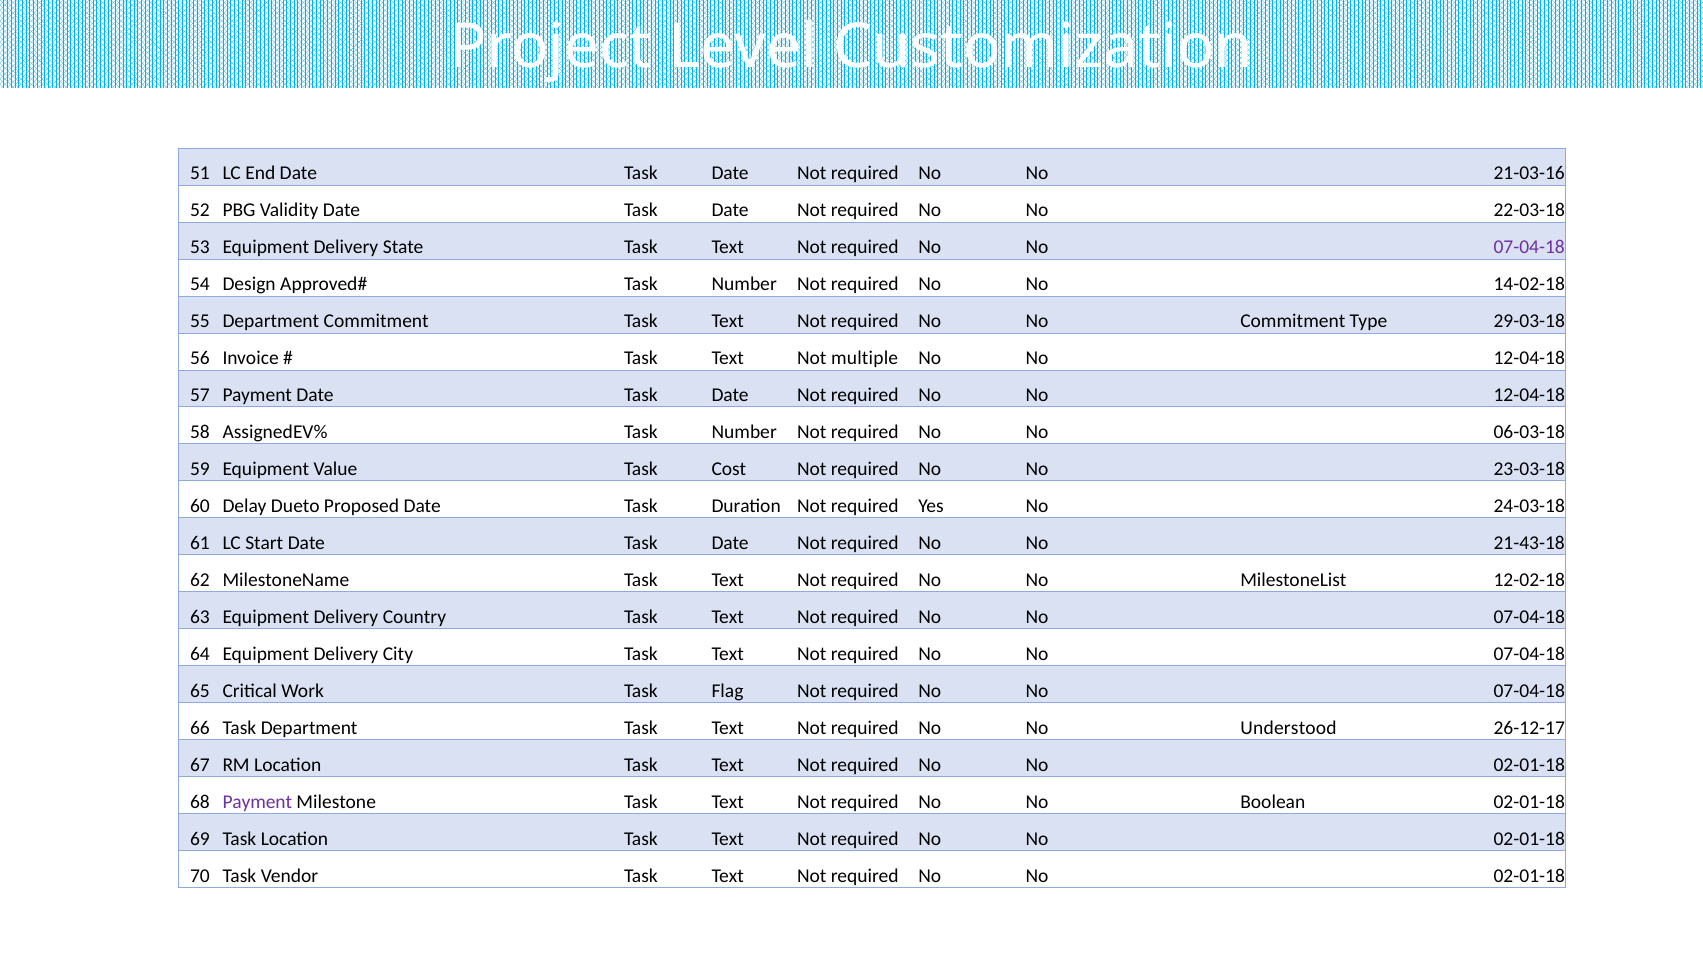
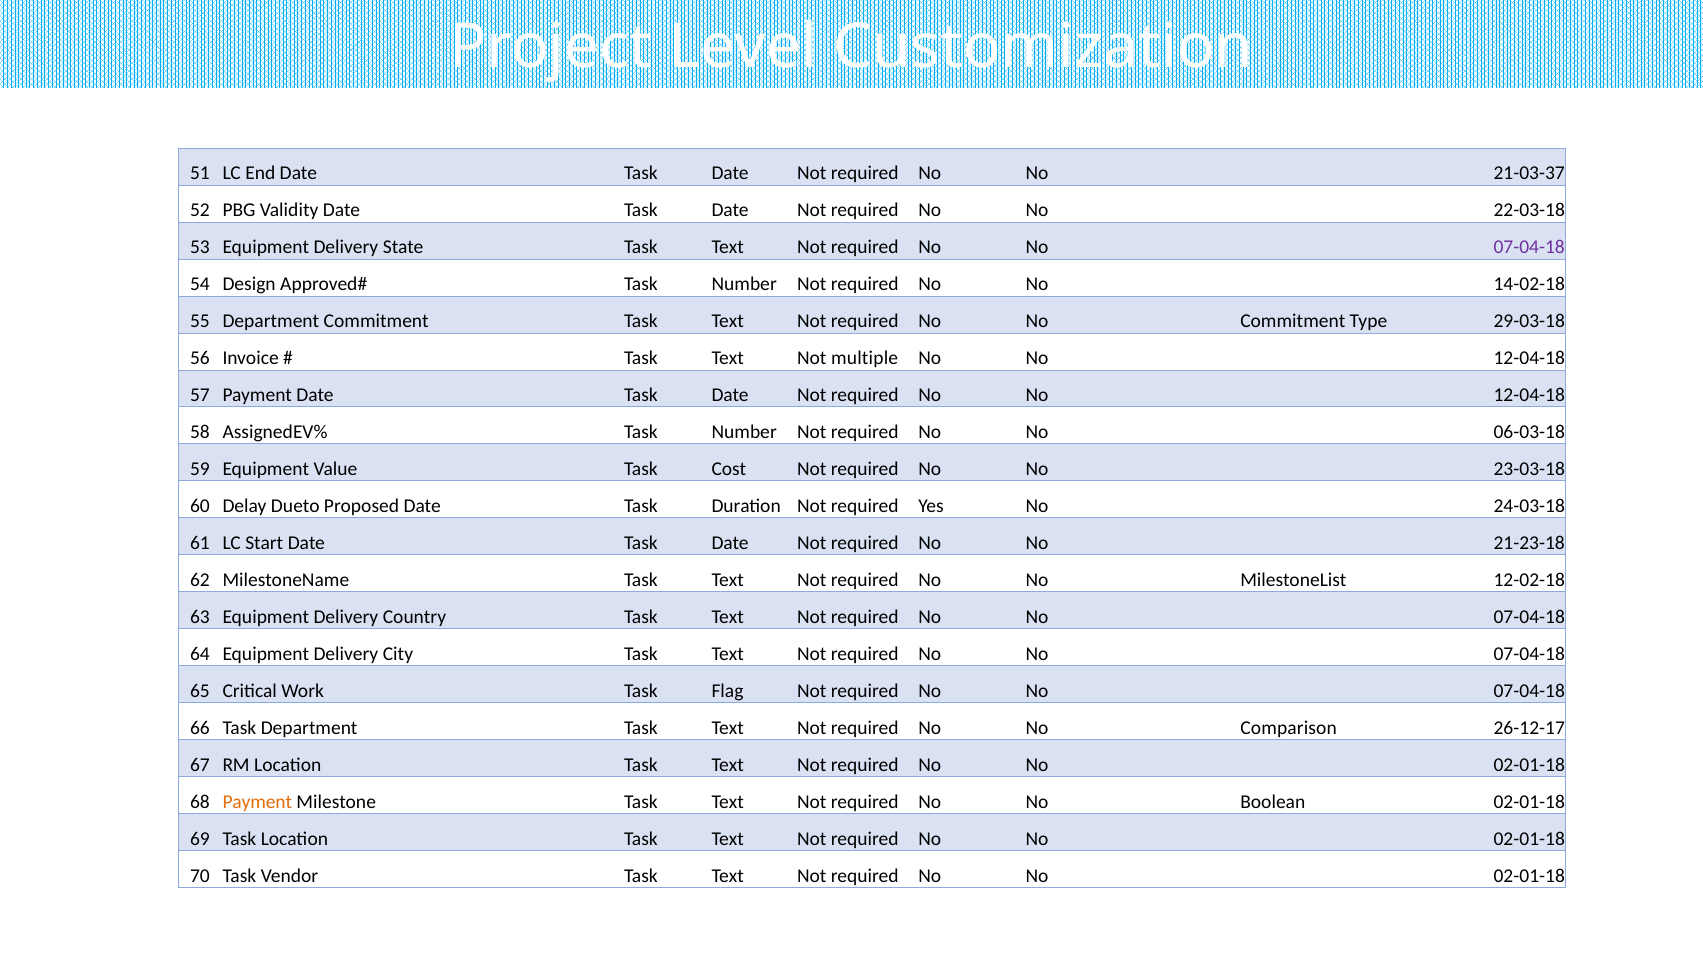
21-03-16: 21-03-16 -> 21-03-37 (1529, 173)
21-43-18: 21-43-18 -> 21-23-18 (1529, 543)
Understood: Understood -> Comparison (1289, 728)
Payment colour: purple -> orange (257, 802)
